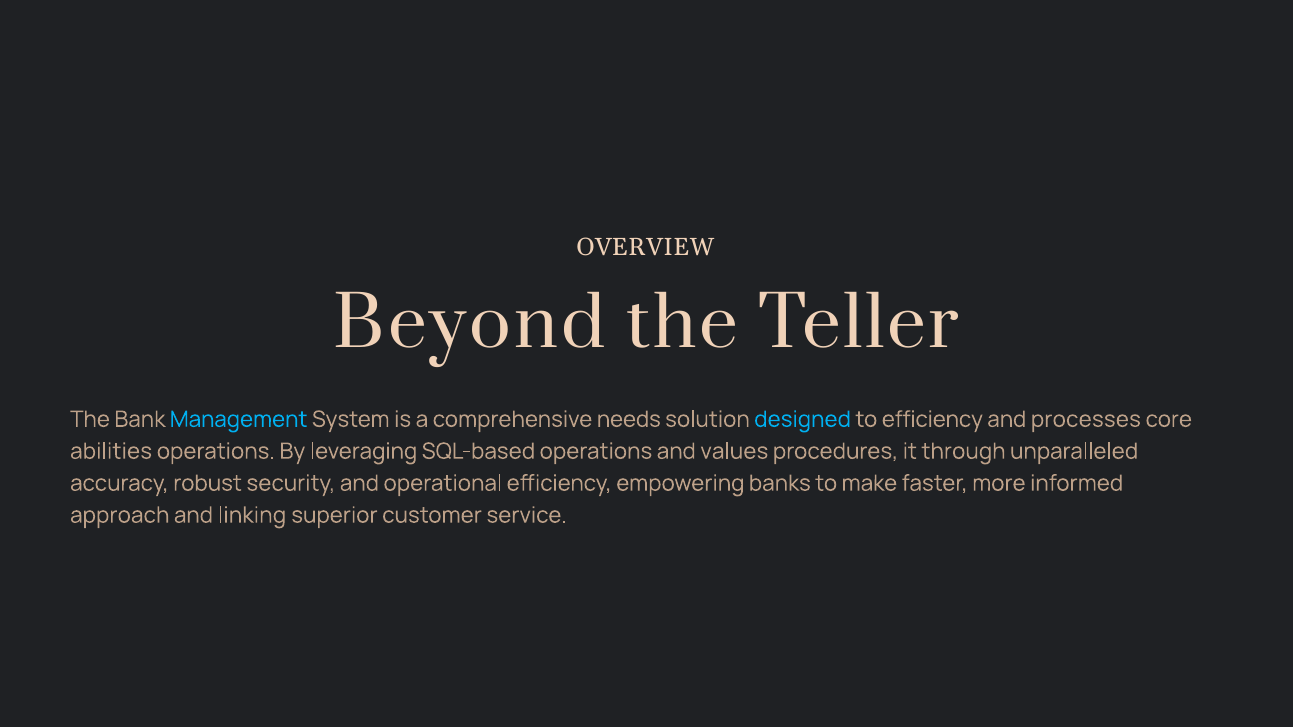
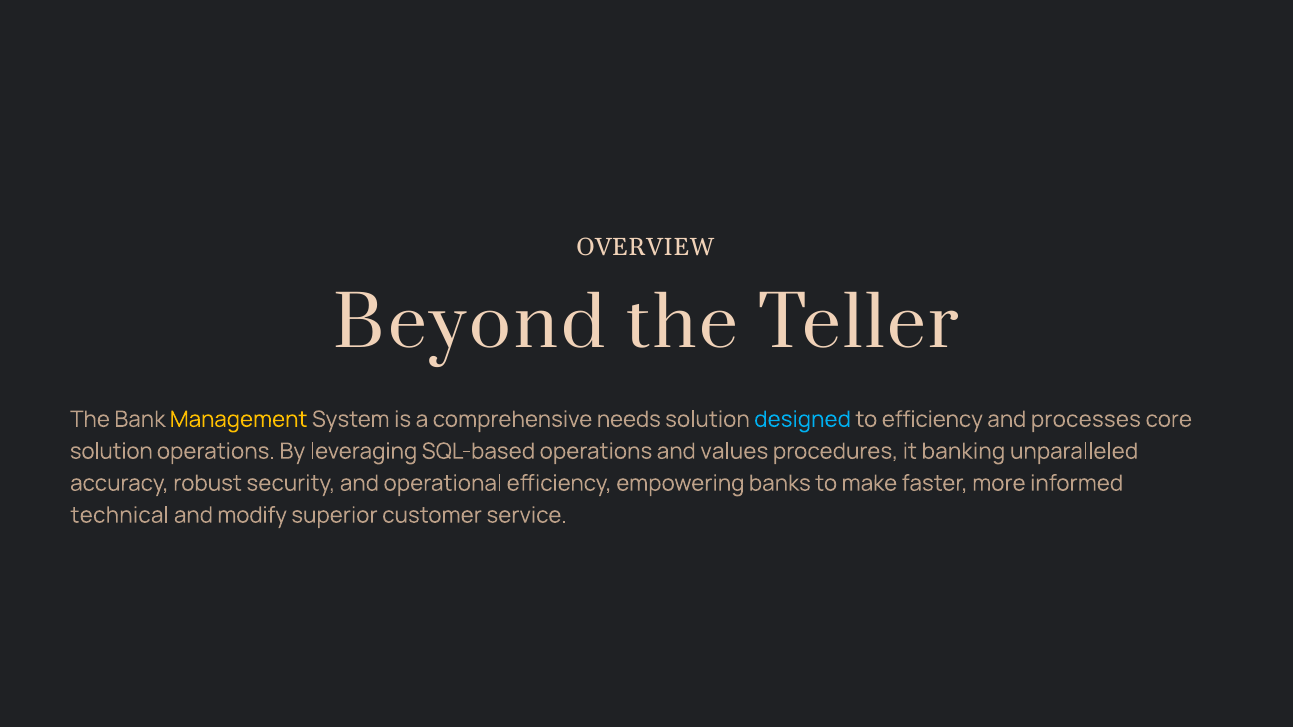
Management colour: light blue -> yellow (239, 420)
abilities: abilities -> solution (111, 452)
through: through -> banking (963, 452)
approach: approach -> technical (120, 515)
linking: linking -> modify (252, 515)
